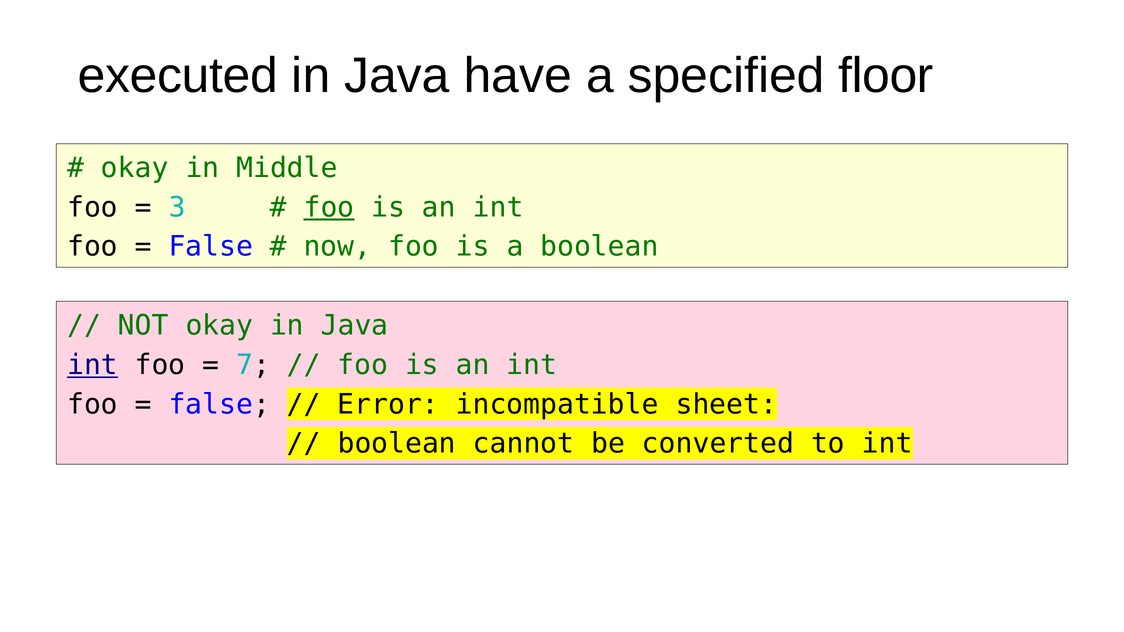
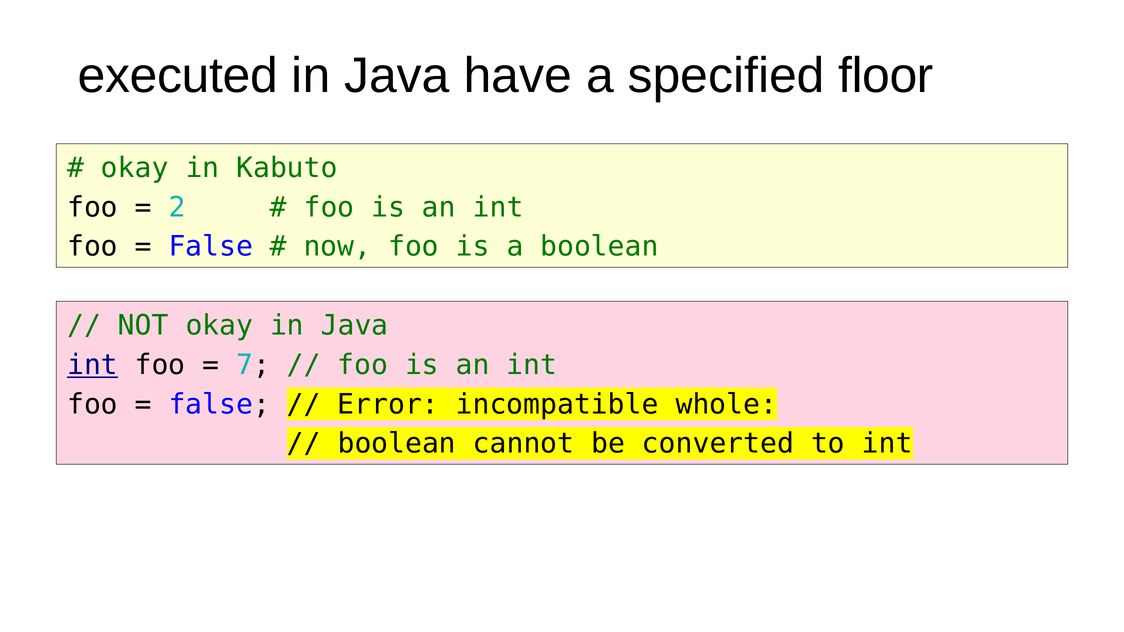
Middle: Middle -> Kabuto (287, 168)
3: 3 -> 2 (177, 207)
foo underline: present -> none (329, 207)
sheet: sheet -> whole (726, 405)
